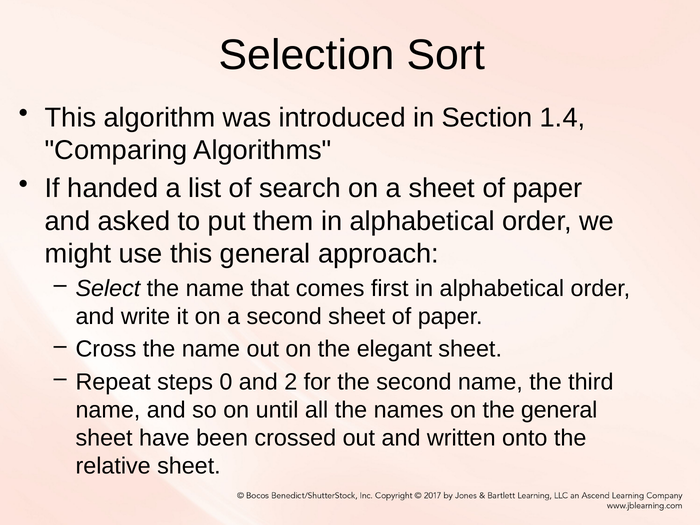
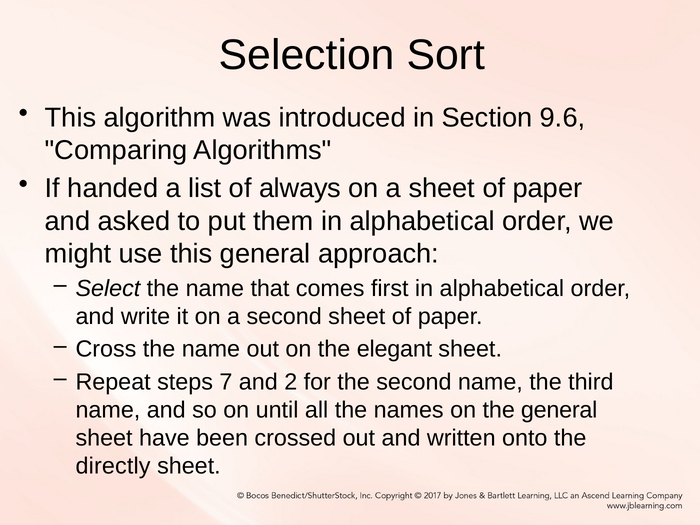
1.4: 1.4 -> 9.6 (563, 118)
search: search -> always (300, 188)
0: 0 -> 7 (226, 382)
relative: relative -> directly (113, 466)
